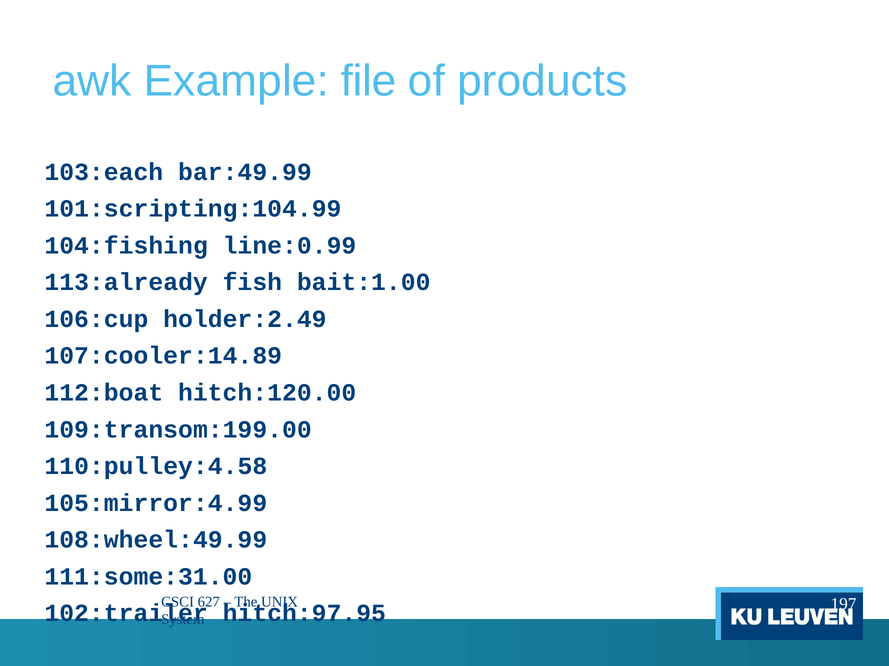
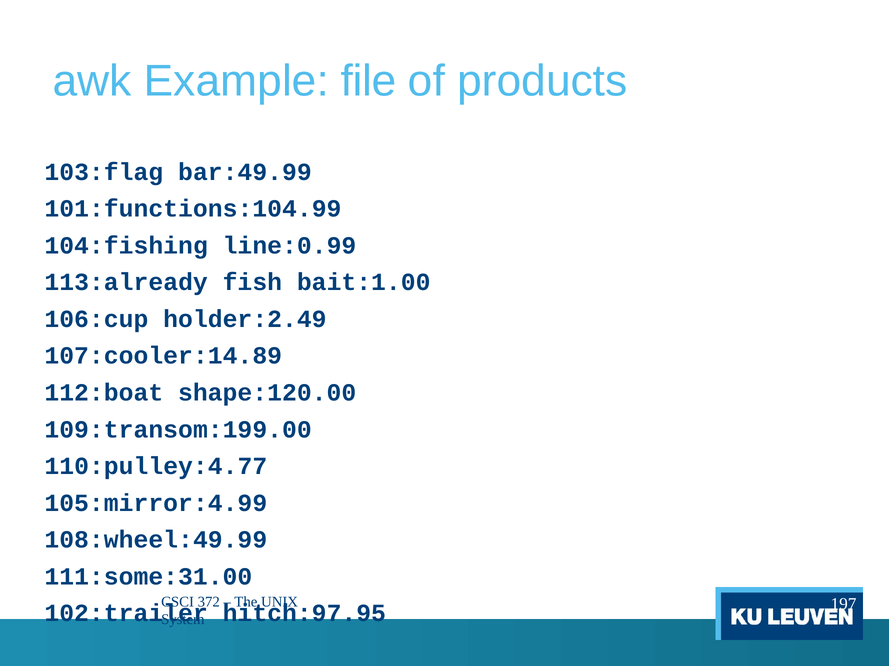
103:each: 103:each -> 103:flag (104, 172)
101:scripting:104.99: 101:scripting:104.99 -> 101:functions:104.99 (193, 209)
hitch:120.00: hitch:120.00 -> shape:120.00 (267, 393)
110:pulley:4.58: 110:pulley:4.58 -> 110:pulley:4.77 (156, 467)
627: 627 -> 372 (209, 602)
